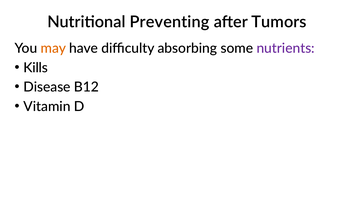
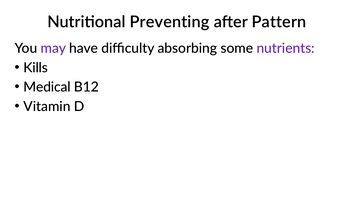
Tumors: Tumors -> Pattern (279, 22)
may colour: orange -> purple (53, 48)
Disease: Disease -> Medical (47, 87)
